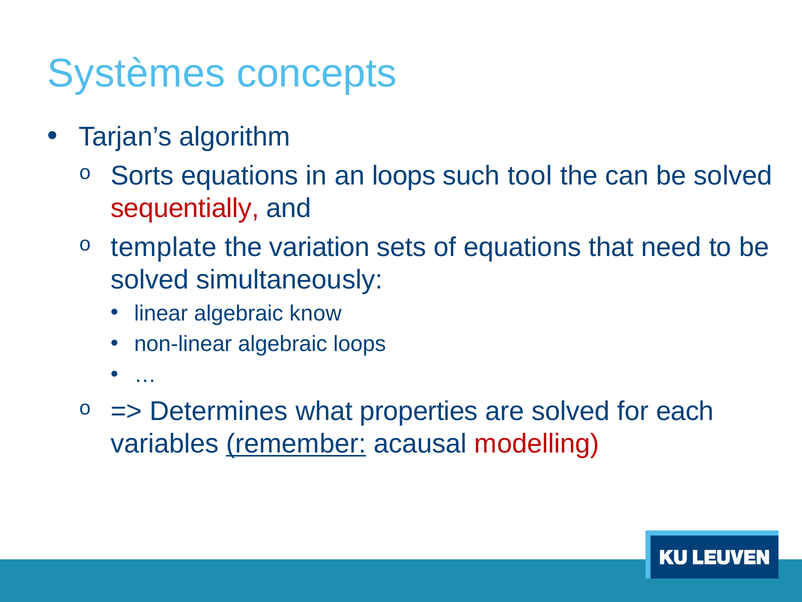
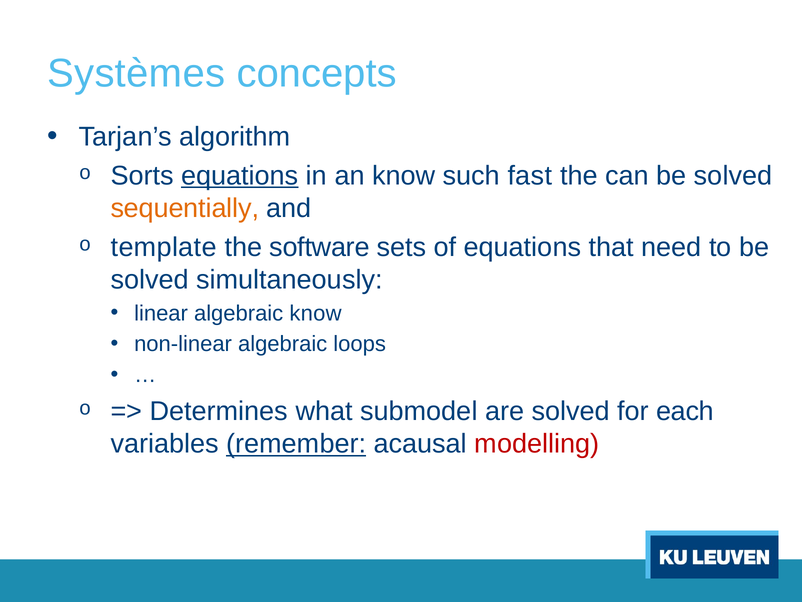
equations underline: none -> present (240, 176)
an loops: loops -> know (404, 176)
tool: tool -> fast (530, 176)
sequentially colour: red -> orange (185, 208)
variation: variation -> software (320, 247)
properties: properties -> submodel (419, 411)
